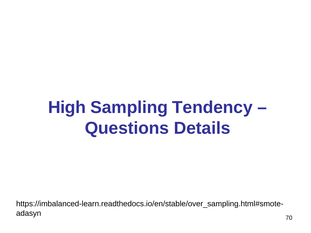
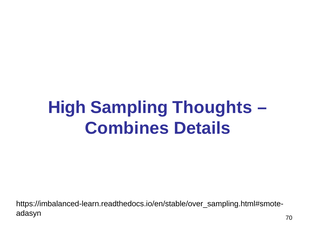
Tendency: Tendency -> Thoughts (212, 107)
Questions: Questions -> Combines (127, 128)
